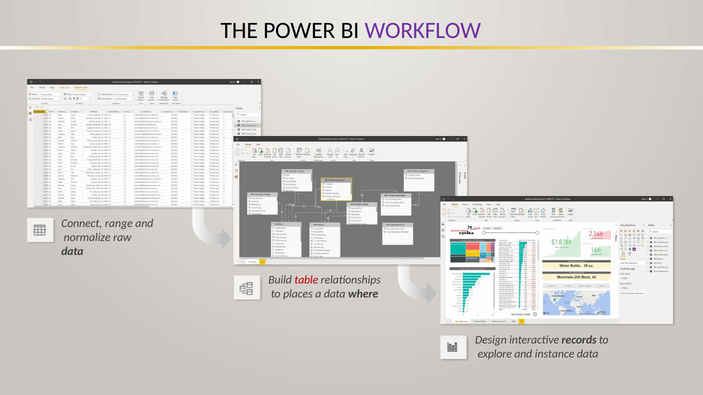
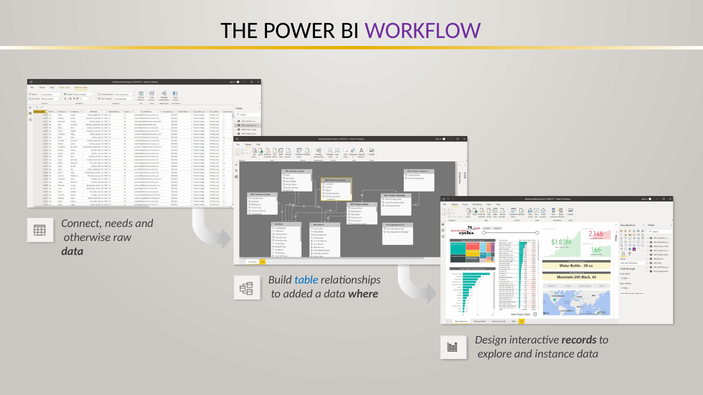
range: range -> needs (119, 224)
normalize: normalize -> otherwise (87, 238)
table colour: red -> blue (306, 280)
places: places -> added (298, 294)
